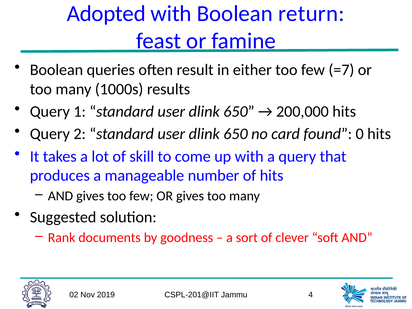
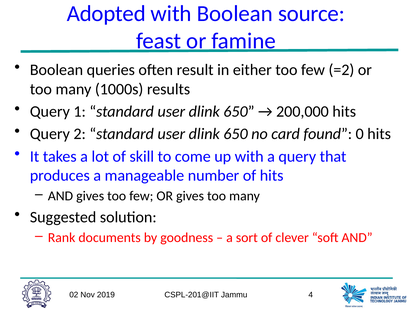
return: return -> source (312, 14)
=7: =7 -> =2 (341, 70)
